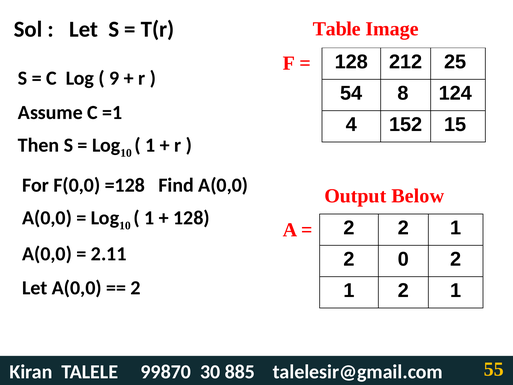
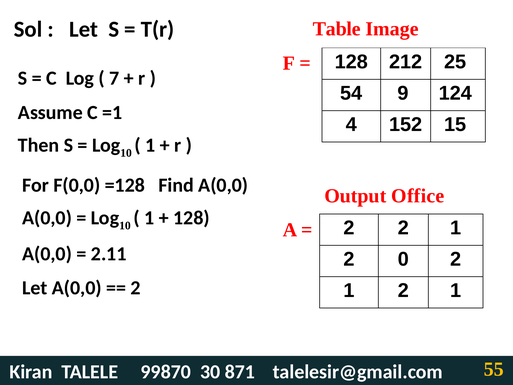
9: 9 -> 7 (114, 78)
8: 8 -> 9 (403, 93)
Below: Below -> Office (418, 196)
885: 885 -> 871 (240, 372)
